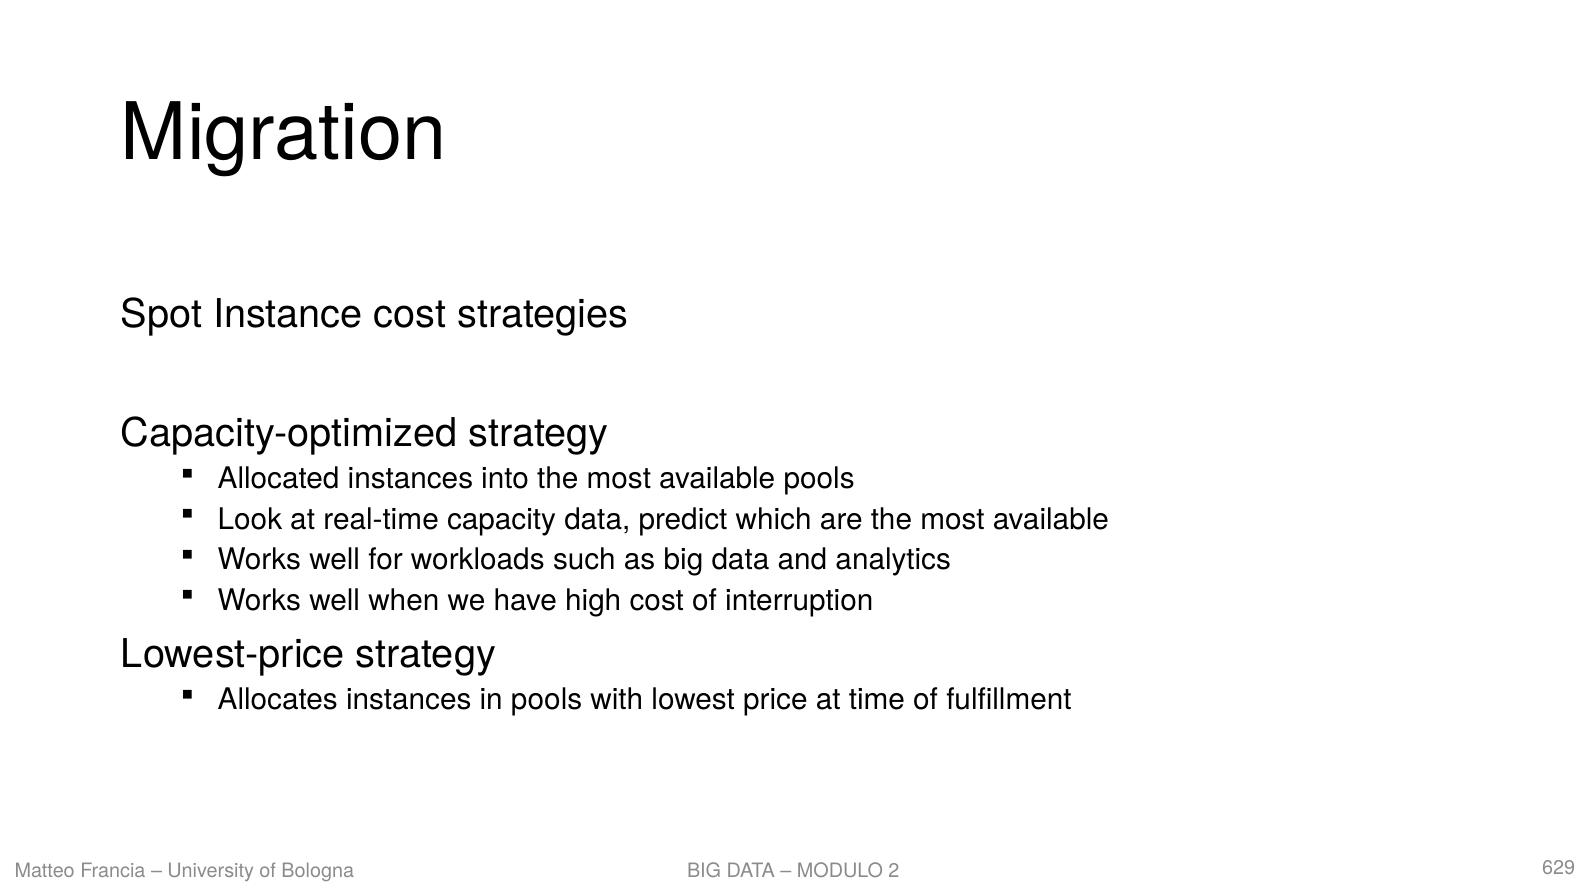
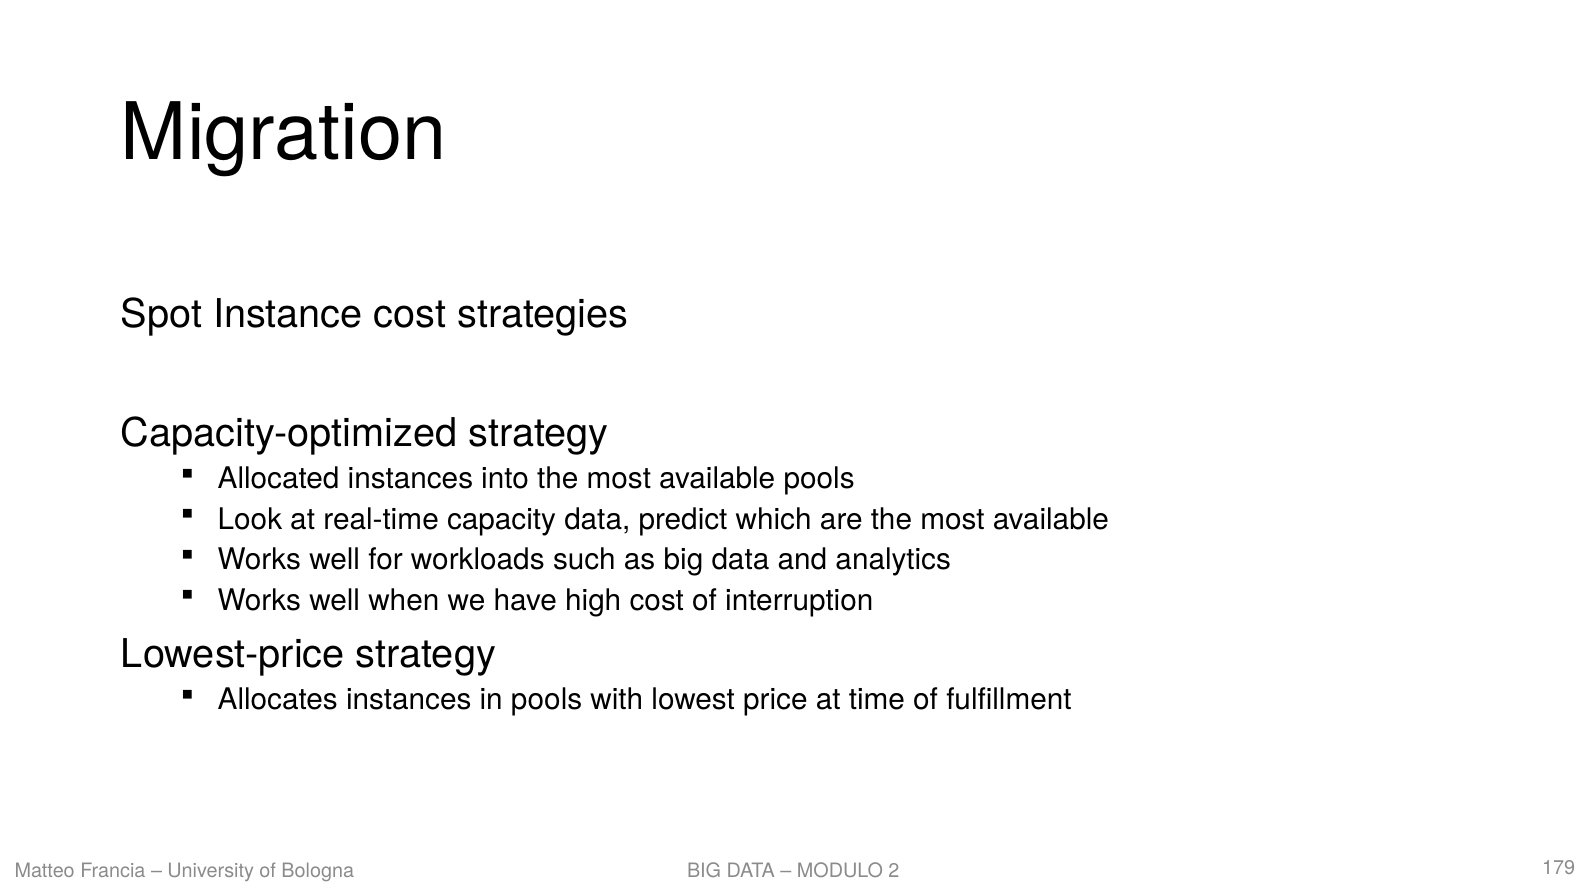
629: 629 -> 179 (1559, 868)
